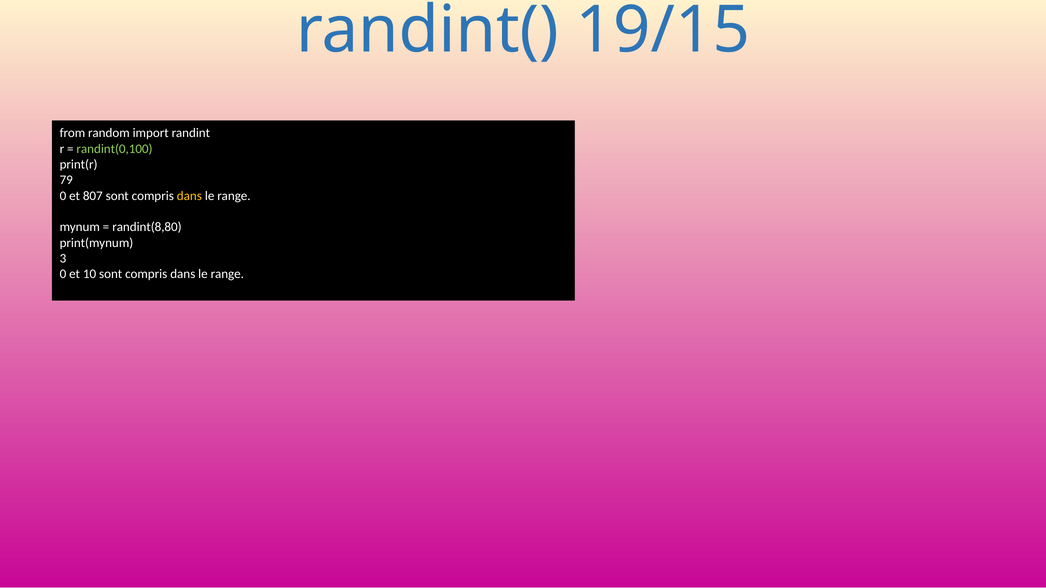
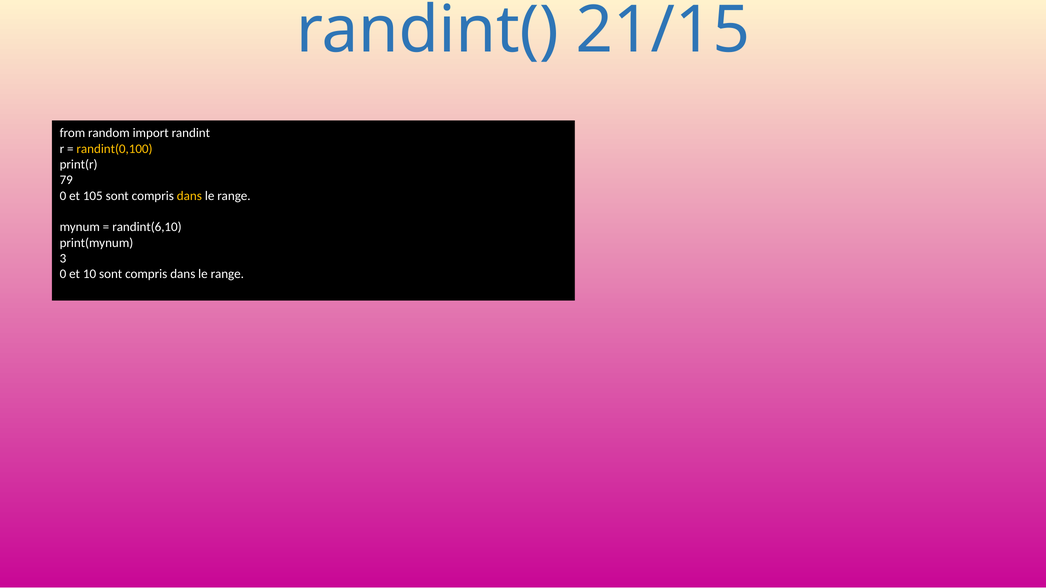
19/15: 19/15 -> 21/15 (663, 30)
randint(0,100 colour: light green -> yellow (114, 149)
807: 807 -> 105 (93, 196)
randint(8,80: randint(8,80 -> randint(6,10 (147, 227)
